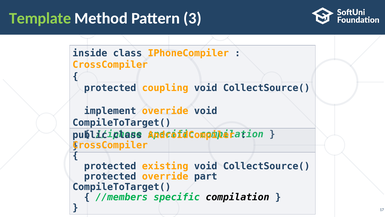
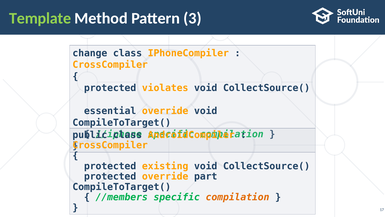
inside: inside -> change (90, 53)
coupling: coupling -> violates (165, 88)
implement: implement -> essential (110, 111)
compilation colour: black -> orange (238, 197)
